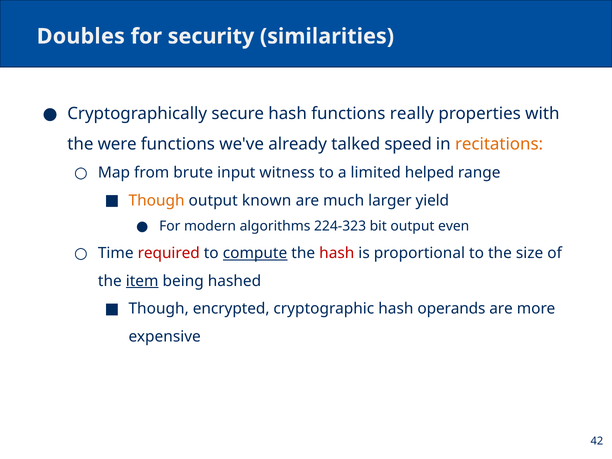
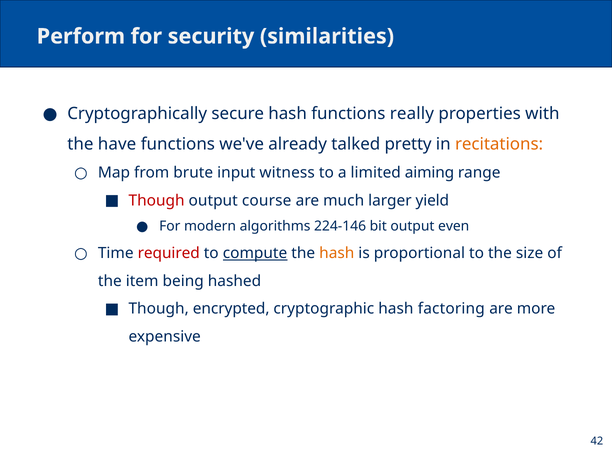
Doubles: Doubles -> Perform (81, 36)
were: were -> have (117, 144)
speed: speed -> pretty (408, 144)
helped: helped -> aiming (430, 173)
Though colour: orange -> red (157, 201)
known: known -> course (267, 201)
224-323: 224-323 -> 224-146 (340, 226)
hash colour: red -> orange (337, 253)
item underline: present -> none (142, 281)
operands: operands -> factoring (451, 309)
